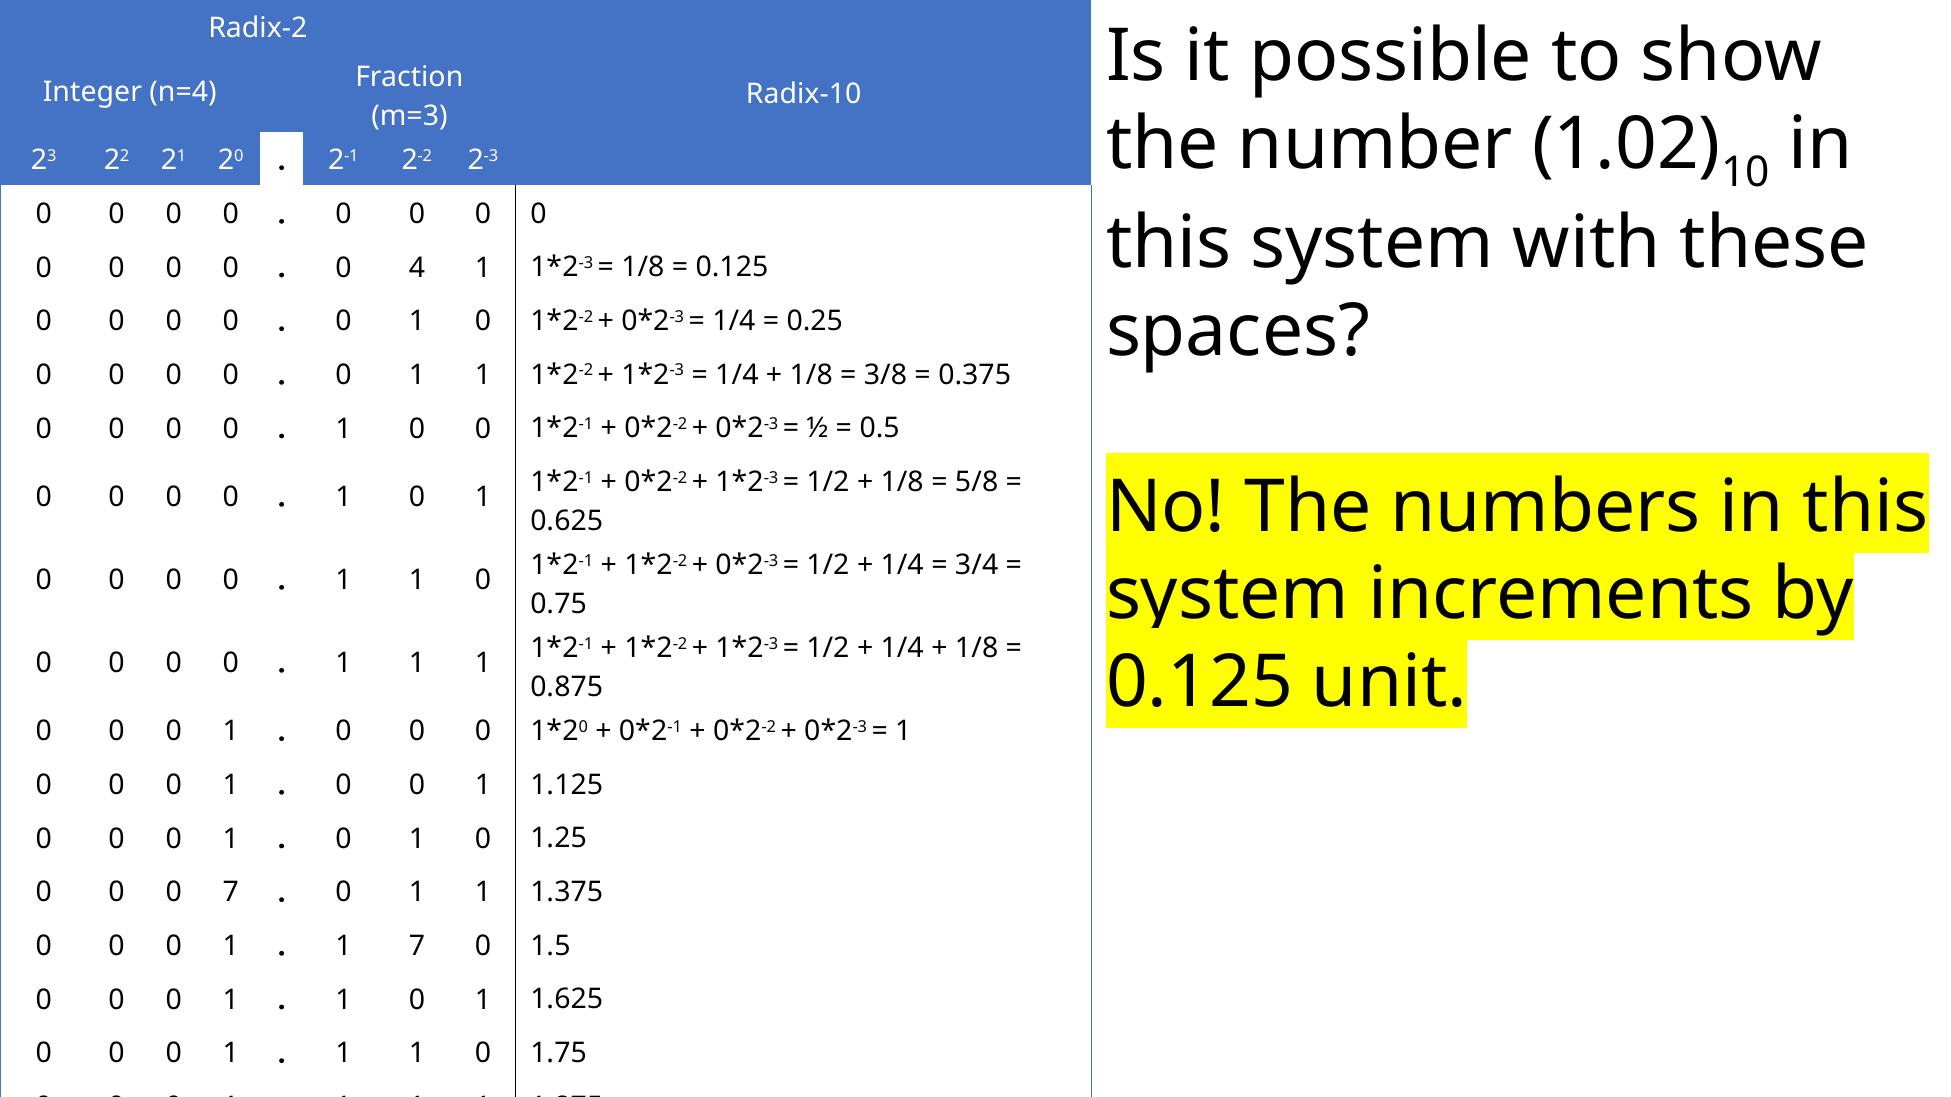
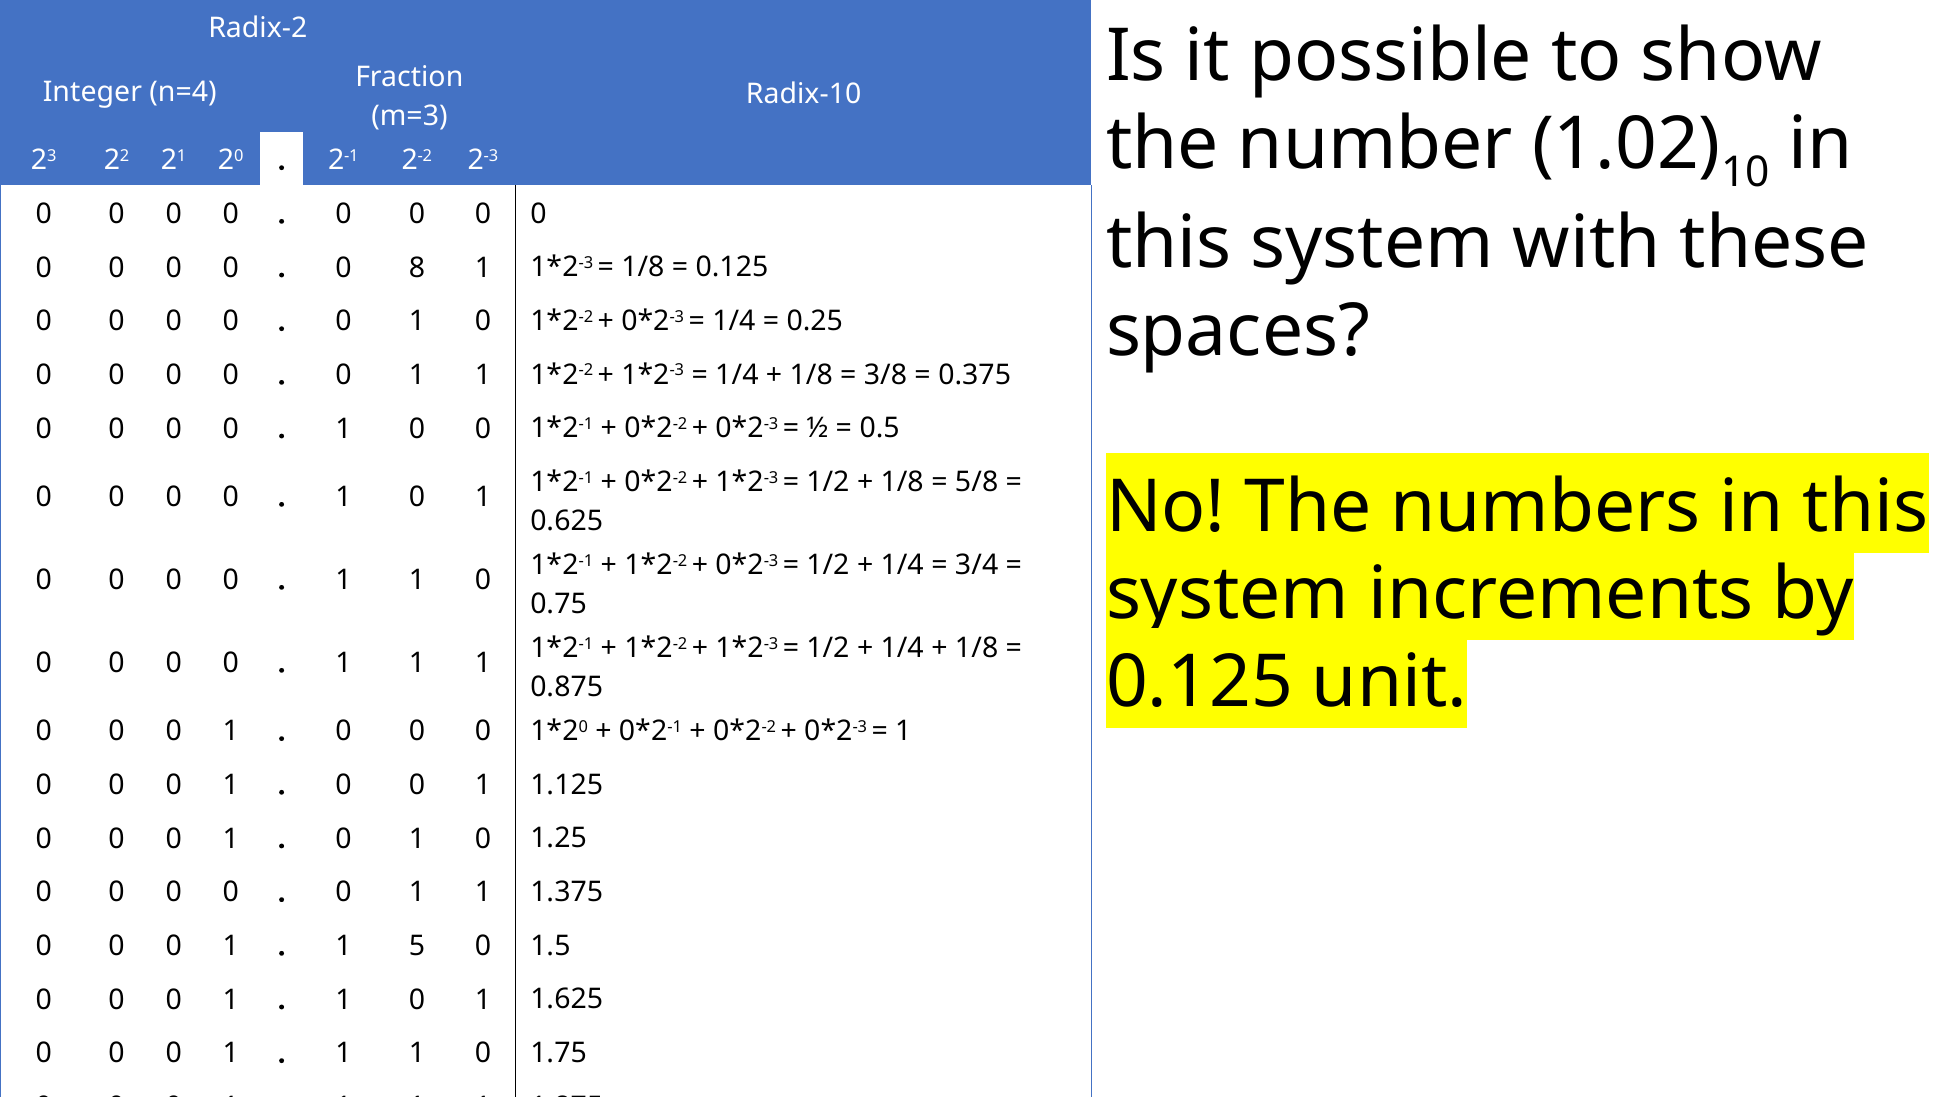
4: 4 -> 8 (417, 268)
7: 7 -> 0 (231, 893)
1 7: 7 -> 5 (417, 946)
